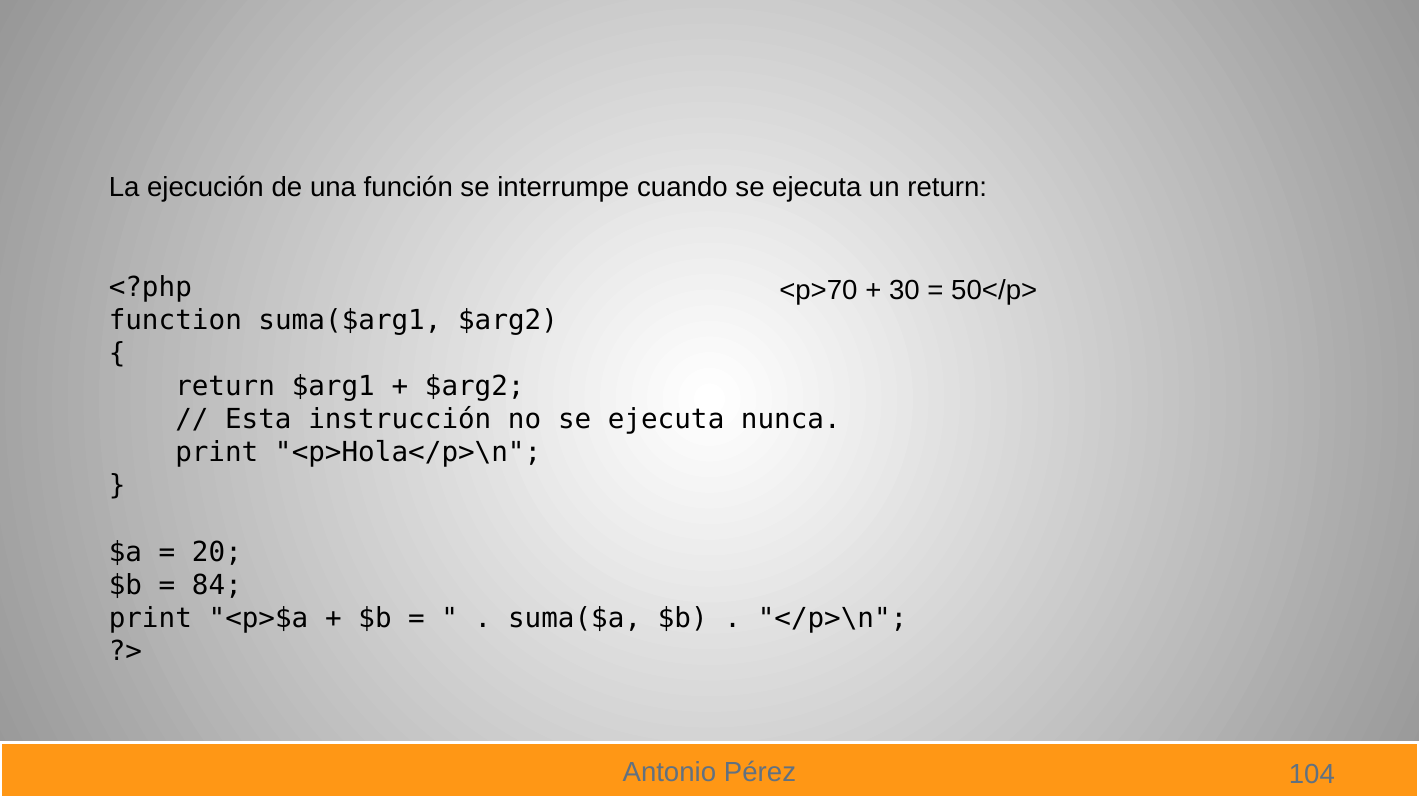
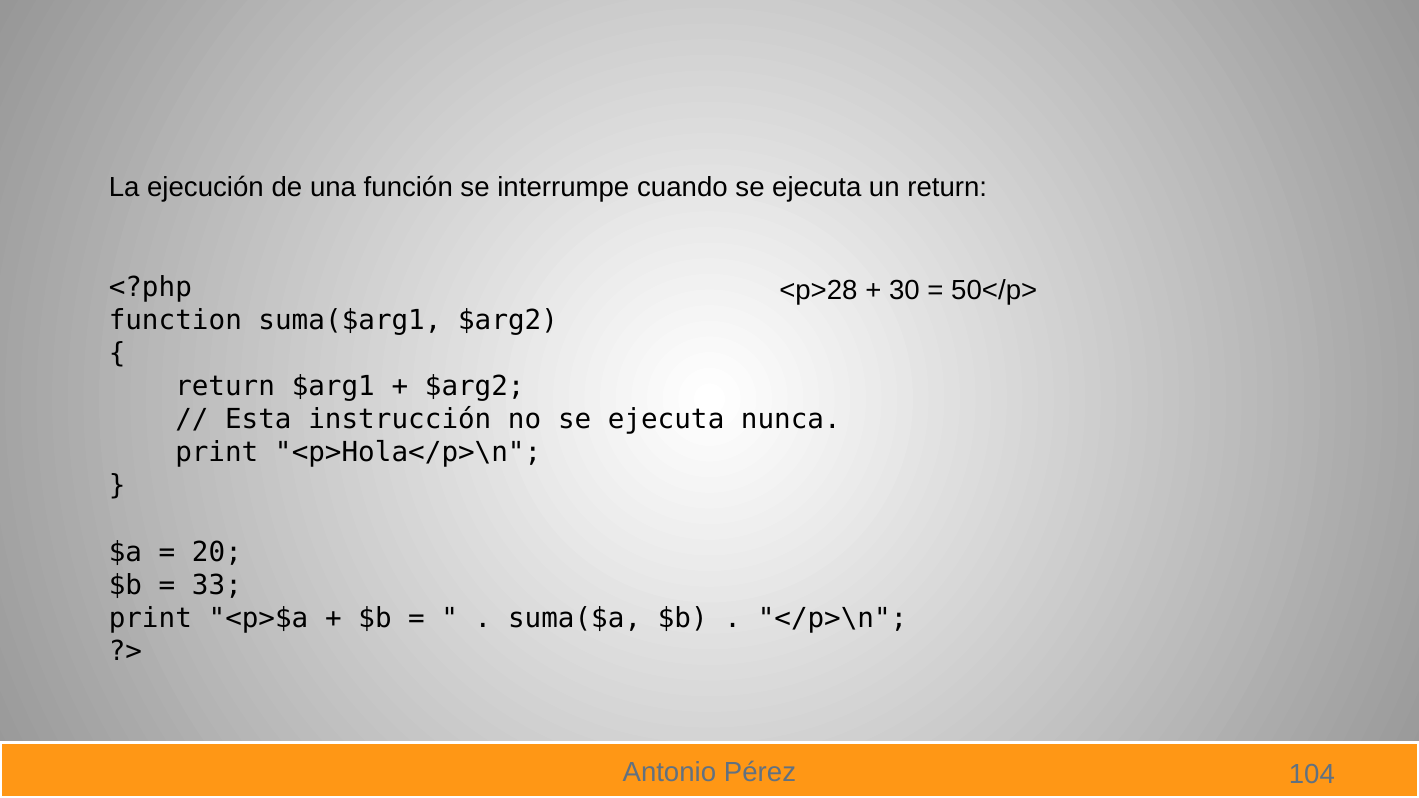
<p>70: <p>70 -> <p>28 (818, 290)
84: 84 -> 33 (217, 585)
